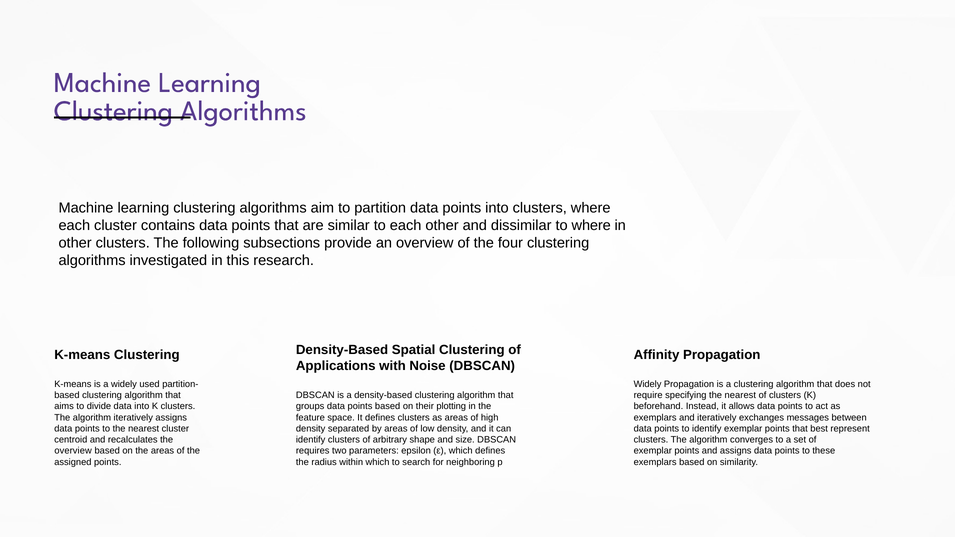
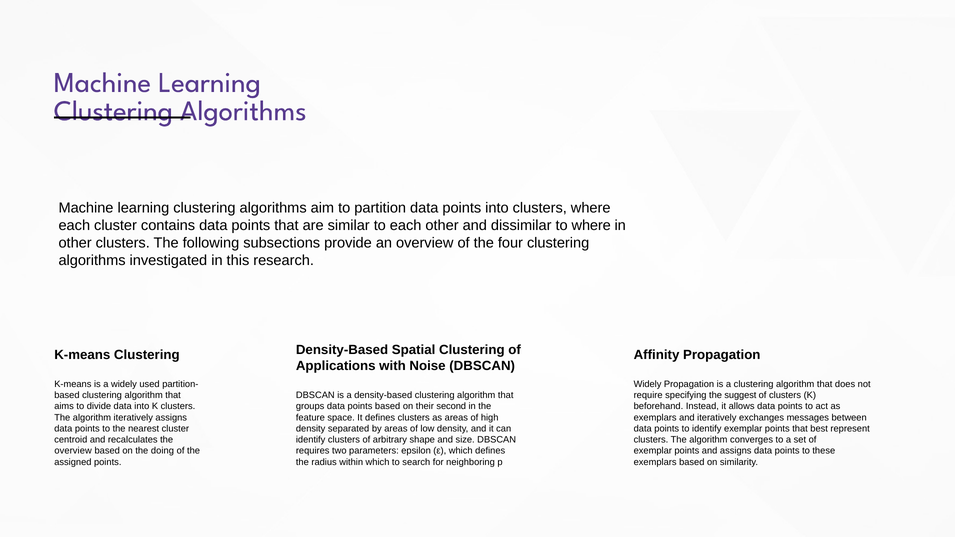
specifying the nearest: nearest -> suggest (740, 395)
plotting: plotting -> second (451, 406)
the areas: areas -> doing (162, 451)
